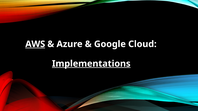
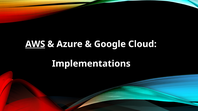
Implementations underline: present -> none (91, 64)
